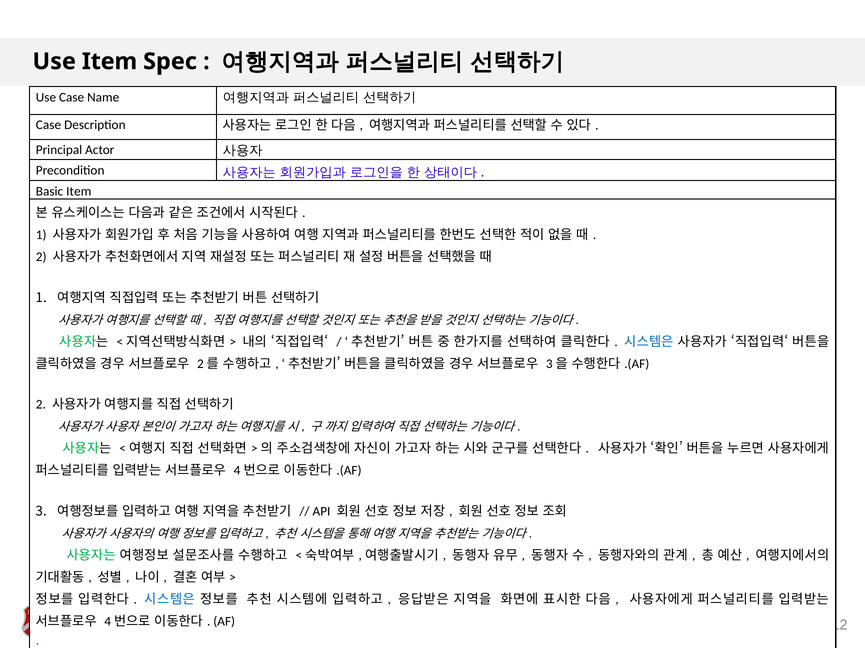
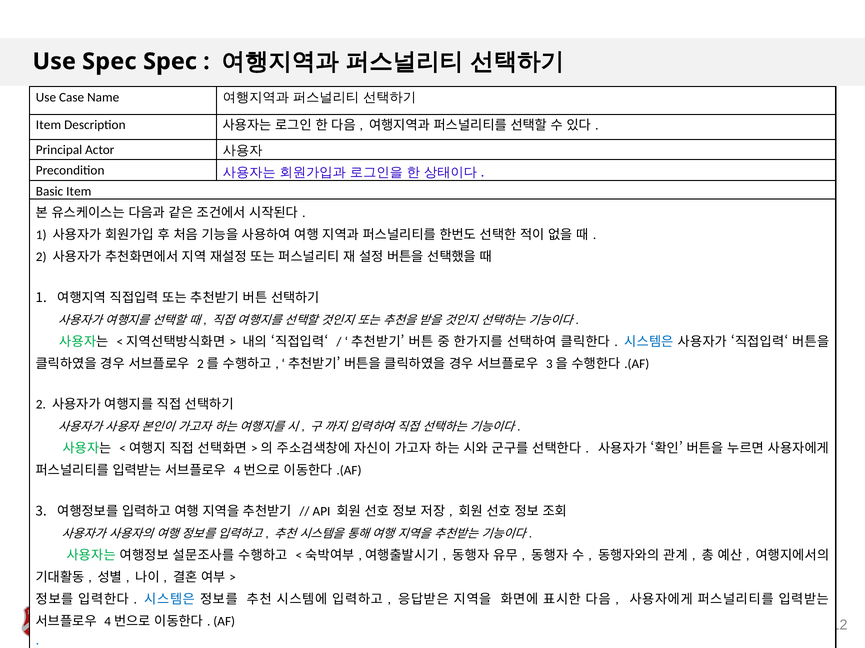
Use Item: Item -> Spec (109, 62)
Case: Case -> Item (48, 125)
